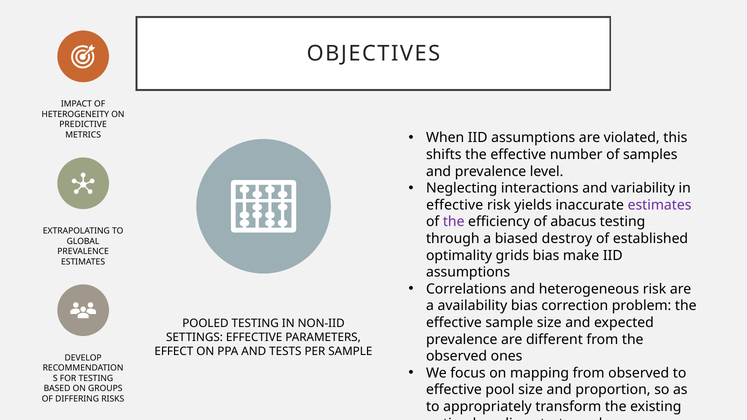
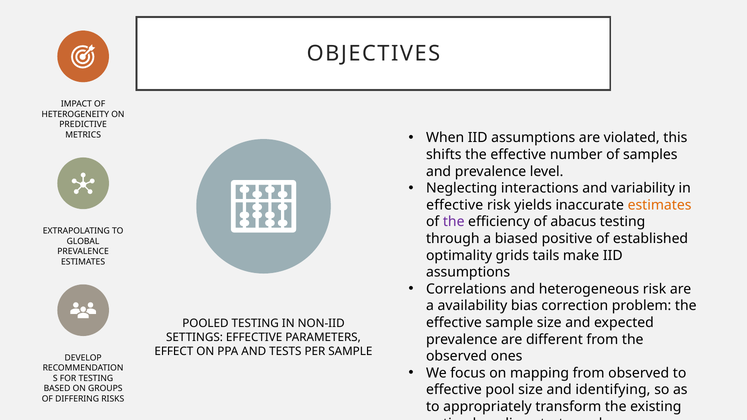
estimates colour: purple -> orange (660, 205)
destroy: destroy -> positive (567, 239)
grids bias: bias -> tails (546, 256)
proportion: proportion -> identifying (613, 390)
